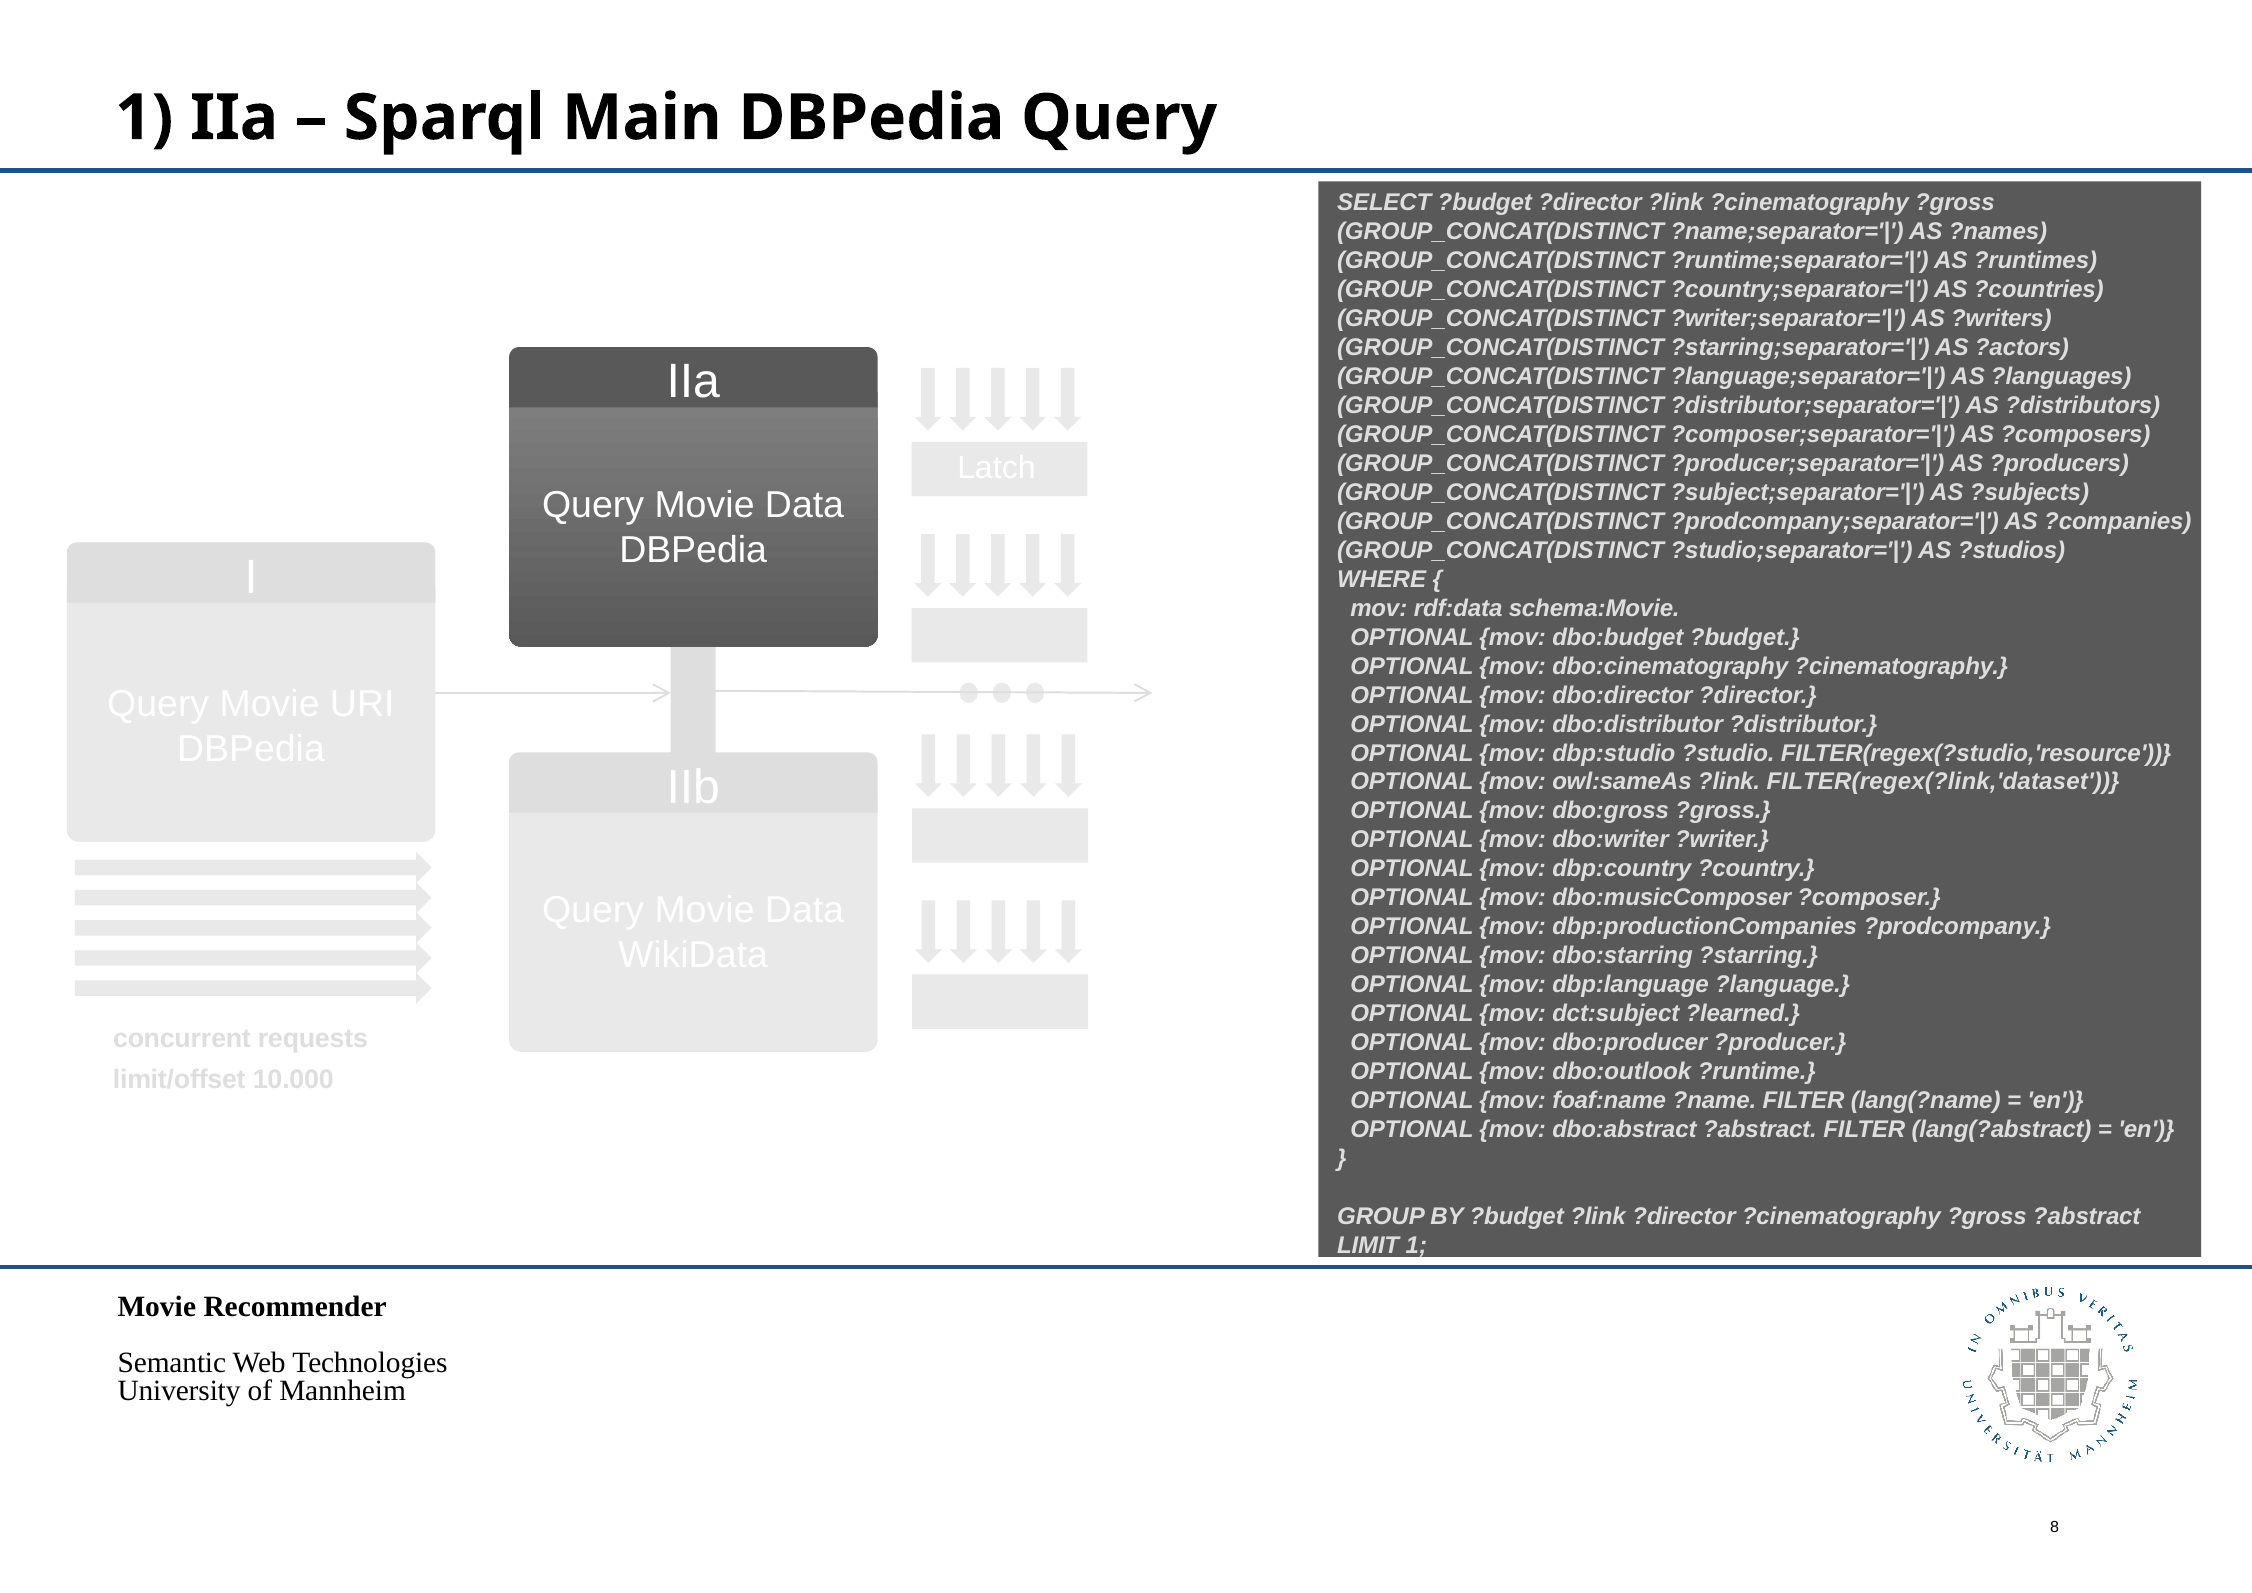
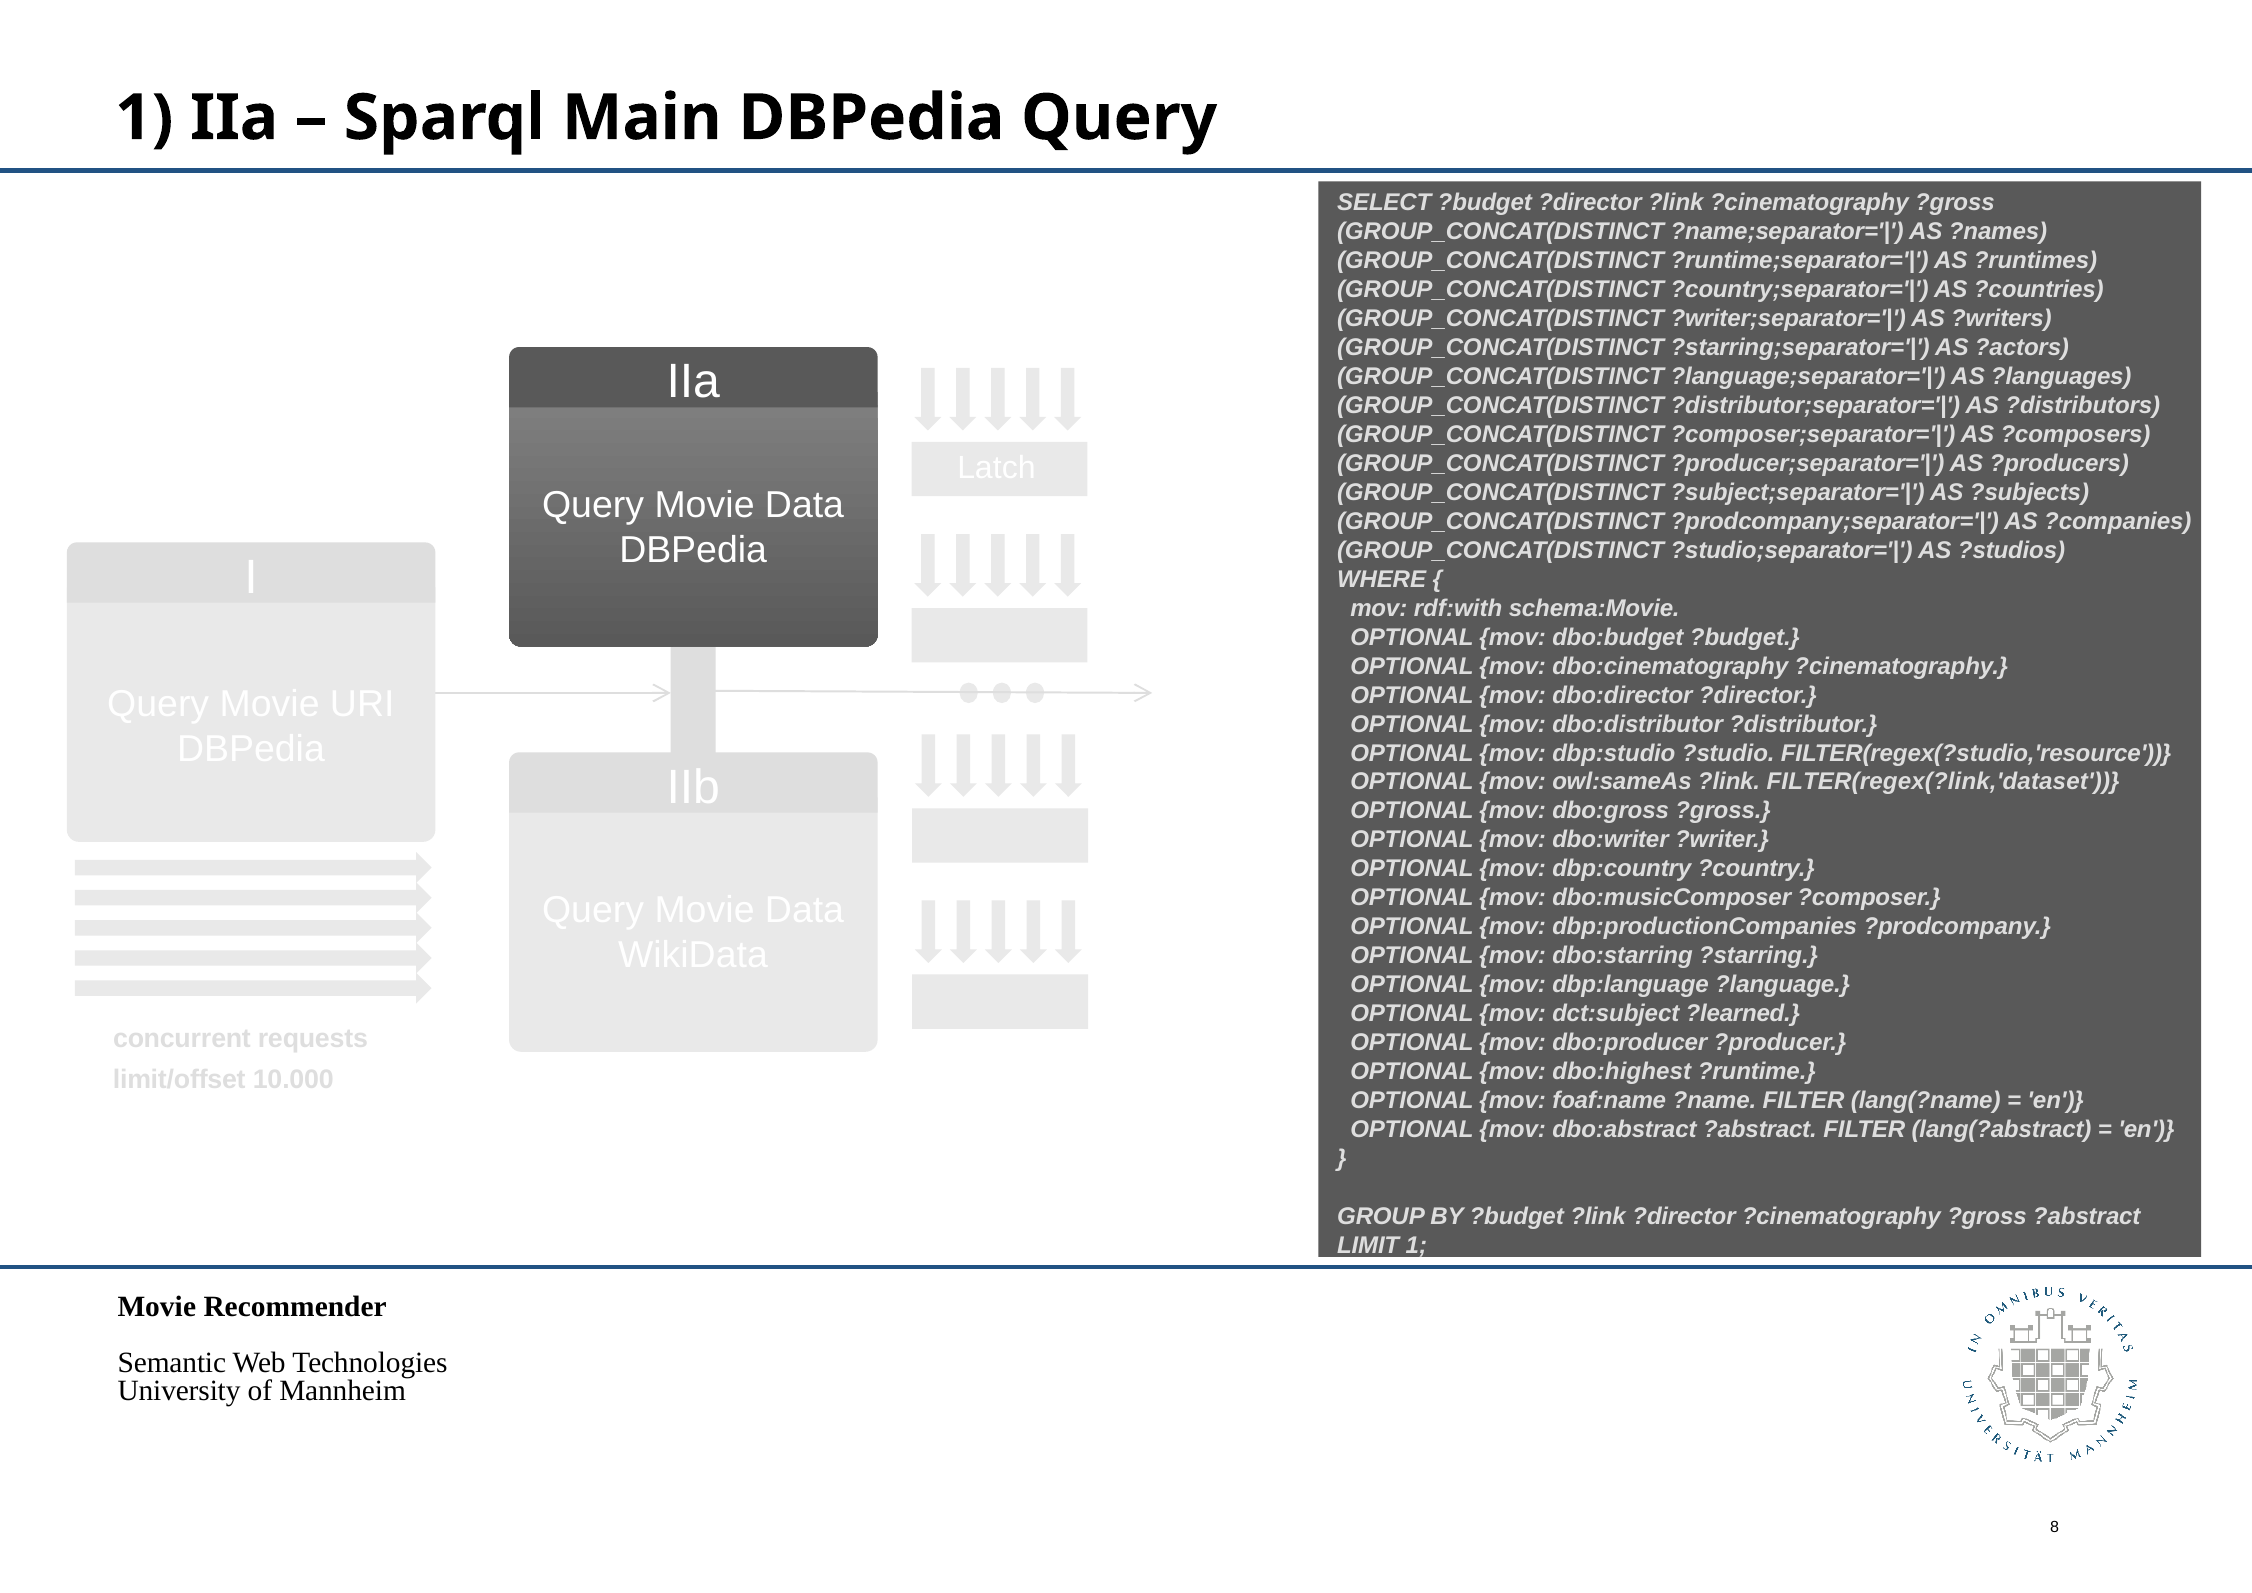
rdf:data: rdf:data -> rdf:with (1458, 608)
dbo:outlook: dbo:outlook -> dbo:highest (1622, 1071)
